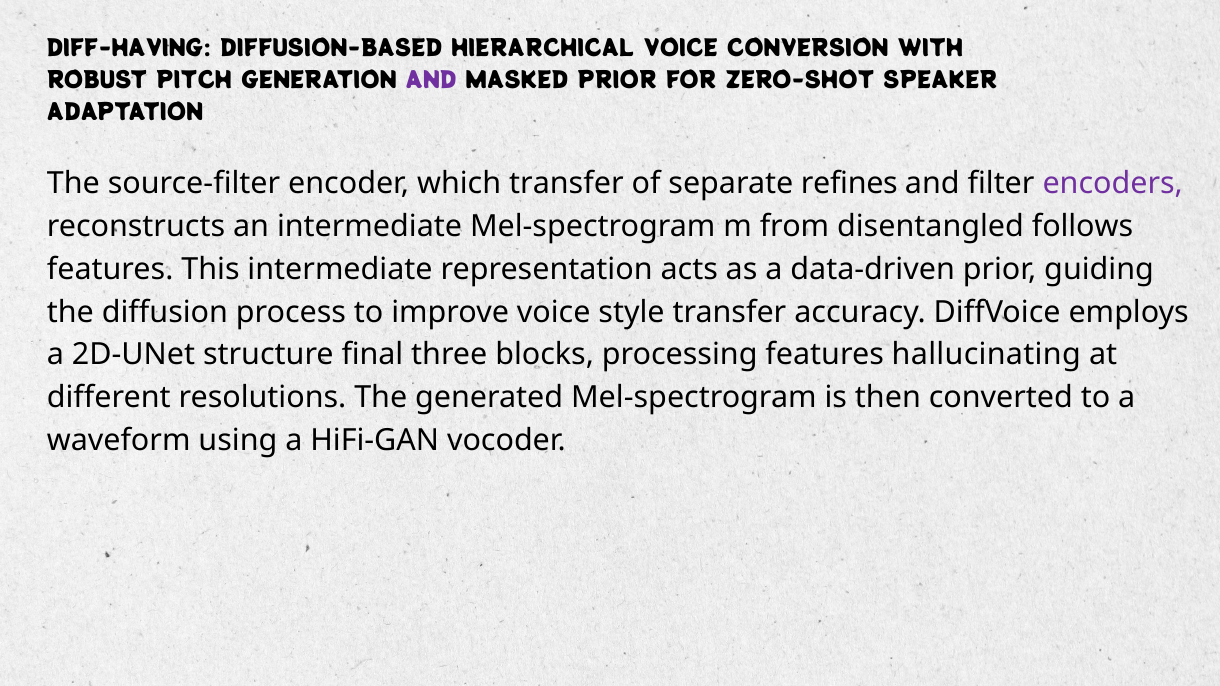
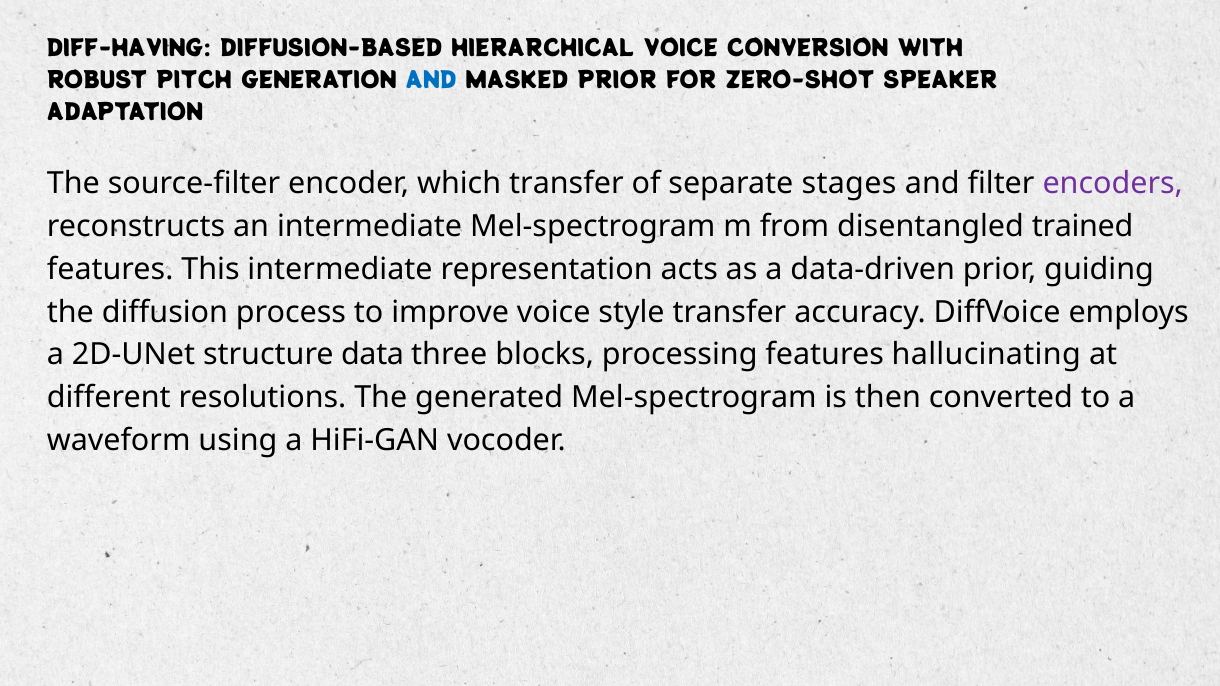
AND colour: purple -> blue (431, 81)
refines: refines -> stages (849, 184)
follows: follows -> trained (1083, 227)
final: final -> data (373, 355)
